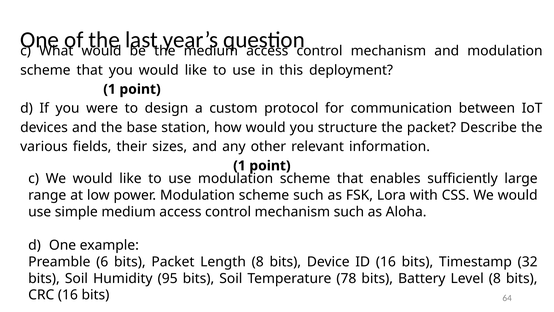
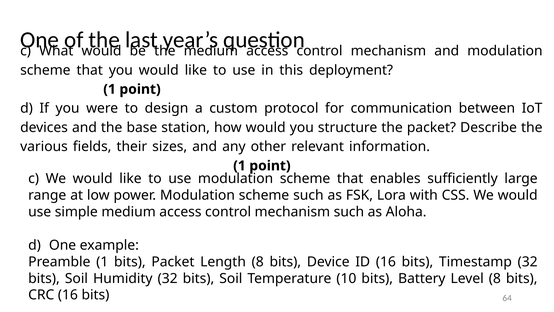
Preamble 6: 6 -> 1 (102, 261)
Humidity 95: 95 -> 32 (168, 278)
78: 78 -> 10 (346, 278)
